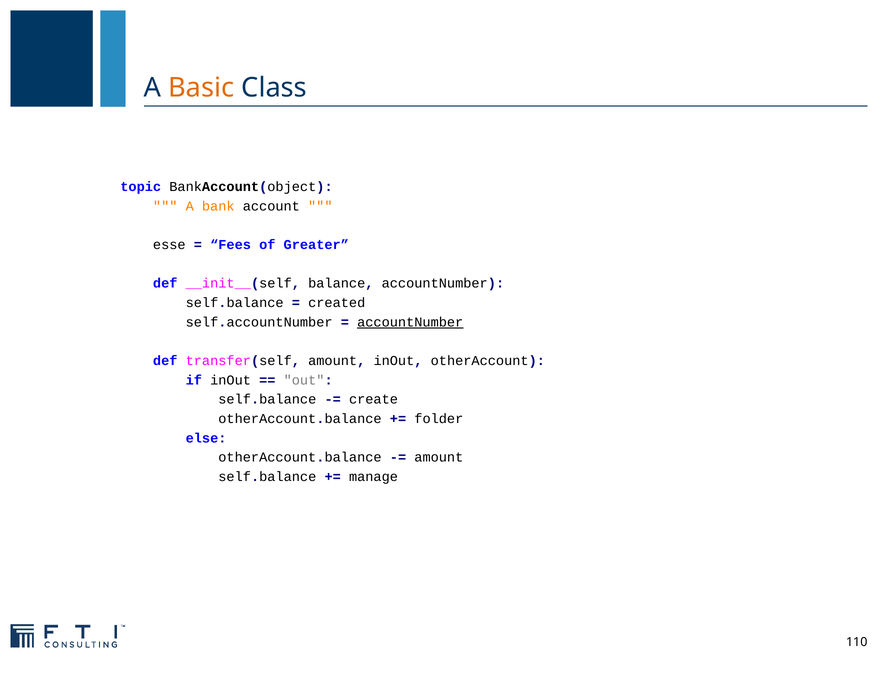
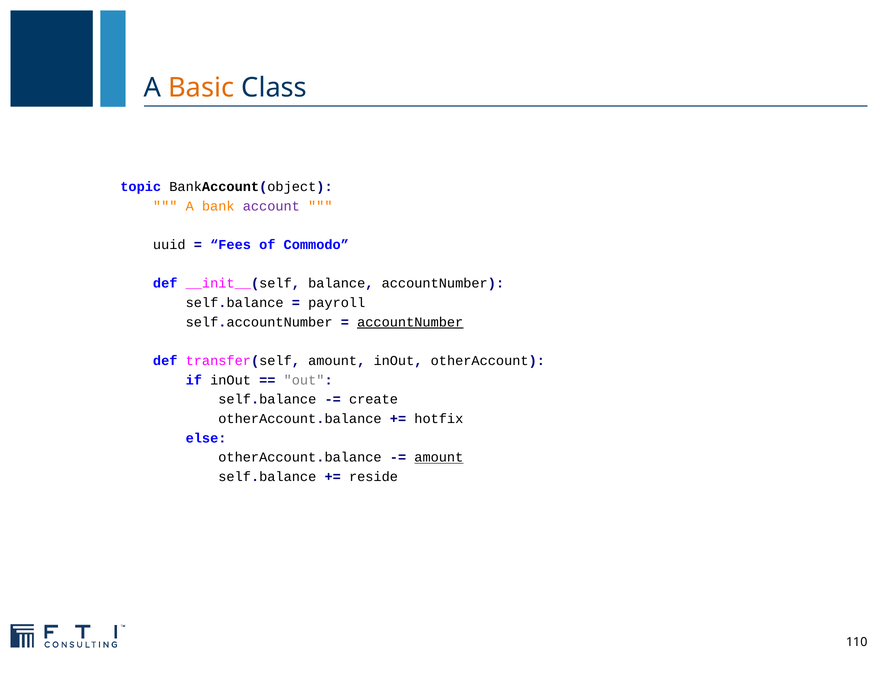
account colour: black -> purple (271, 206)
esse: esse -> uuid (169, 245)
Greater: Greater -> Commodo (316, 245)
created: created -> payroll (337, 303)
folder: folder -> hotfix (439, 419)
amount underline: none -> present (439, 457)
manage: manage -> reside (373, 477)
